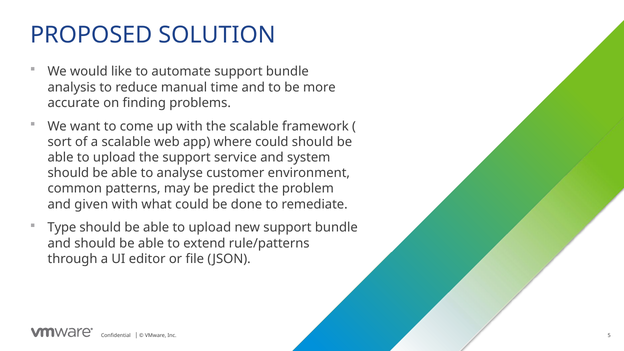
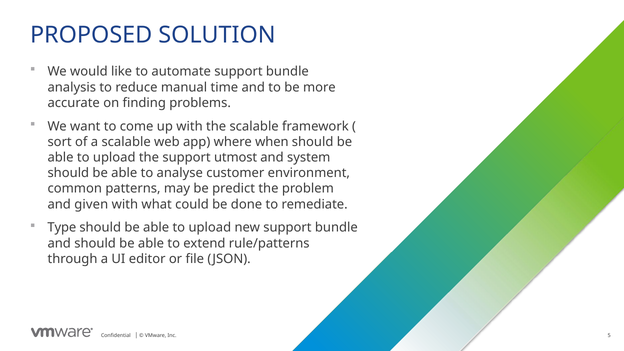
where could: could -> when (272, 142)
service: service -> utmost (236, 157)
